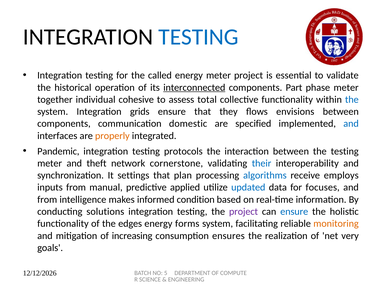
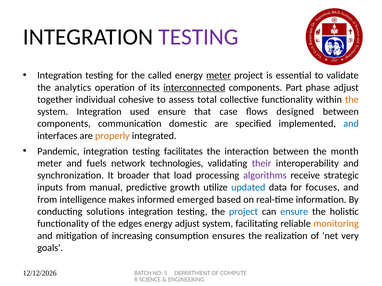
TESTING colour: blue -> purple (199, 37)
meter underline: none -> present (219, 76)
historical: historical -> analytics (73, 88)
phase meter: meter -> adjust (346, 88)
the colour: blue -> orange (352, 100)
grids: grids -> used (140, 112)
they: they -> case (229, 112)
envisions: envisions -> designed (295, 112)
protocols: protocols -> facilitates (183, 151)
the testing: testing -> month (345, 151)
theft: theft -> fuels (97, 164)
cornerstone: cornerstone -> technologies (177, 164)
their colour: blue -> purple (262, 164)
settings: settings -> broader (133, 176)
plan: plan -> load (183, 176)
algorithms colour: blue -> purple (265, 176)
employs: employs -> strategic (341, 176)
applied: applied -> growth (185, 188)
condition: condition -> emerged (196, 200)
project colour: purple -> blue (243, 212)
energy forms: forms -> adjust (187, 224)
